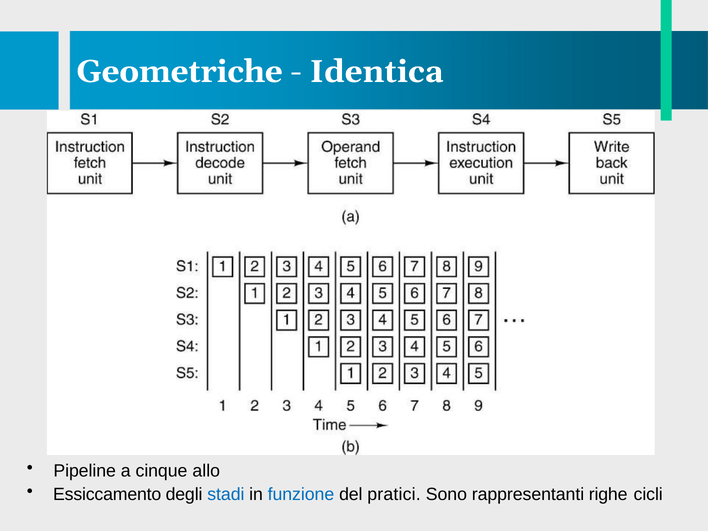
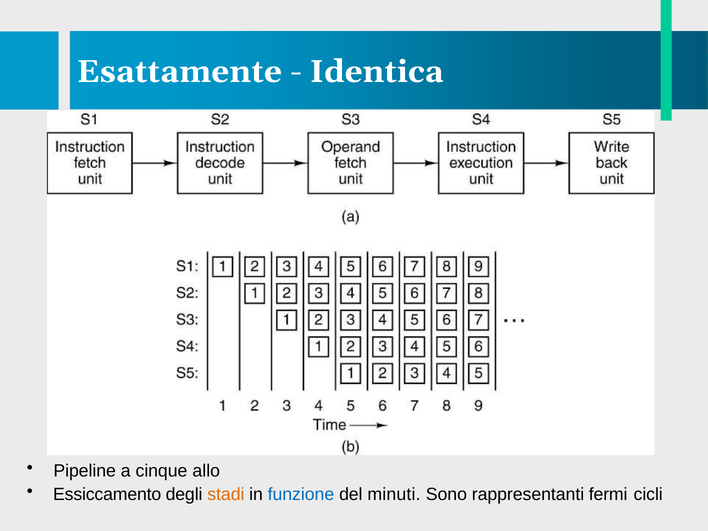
Geometriche: Geometriche -> Esattamente (179, 72)
stadi colour: blue -> orange (226, 494)
pratici: pratici -> minuti (394, 494)
righe: righe -> fermi (608, 494)
